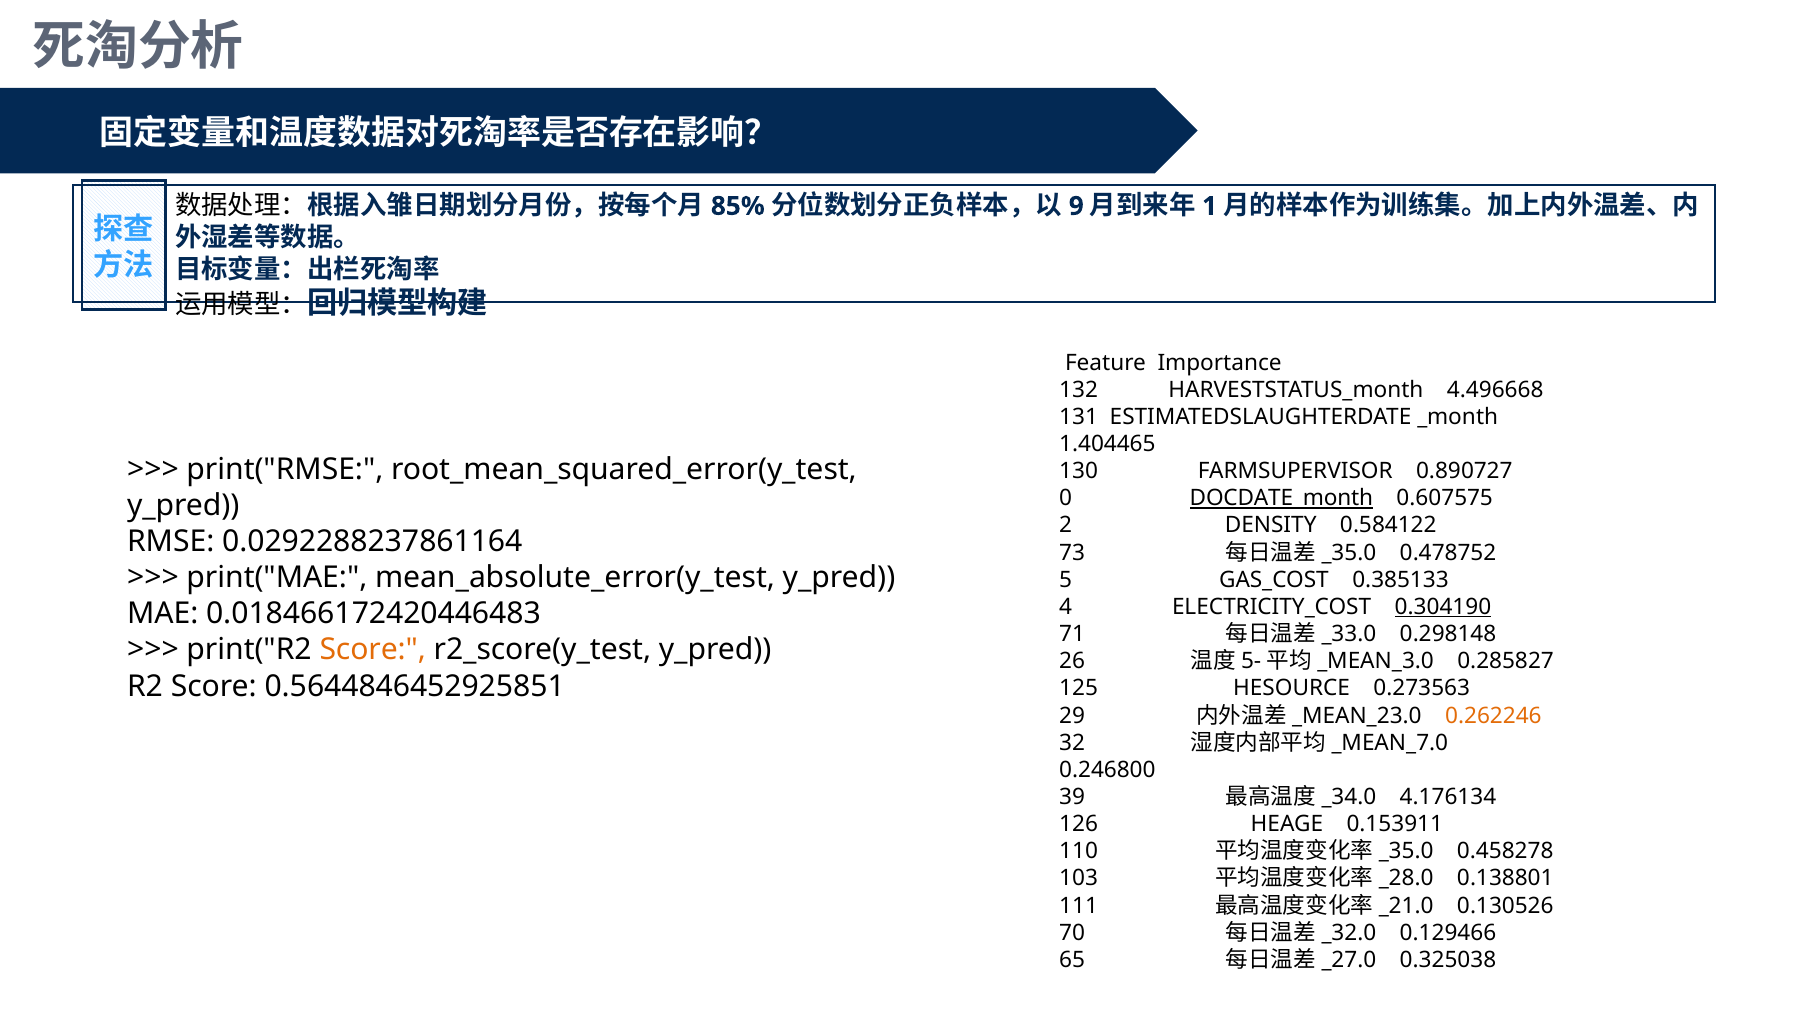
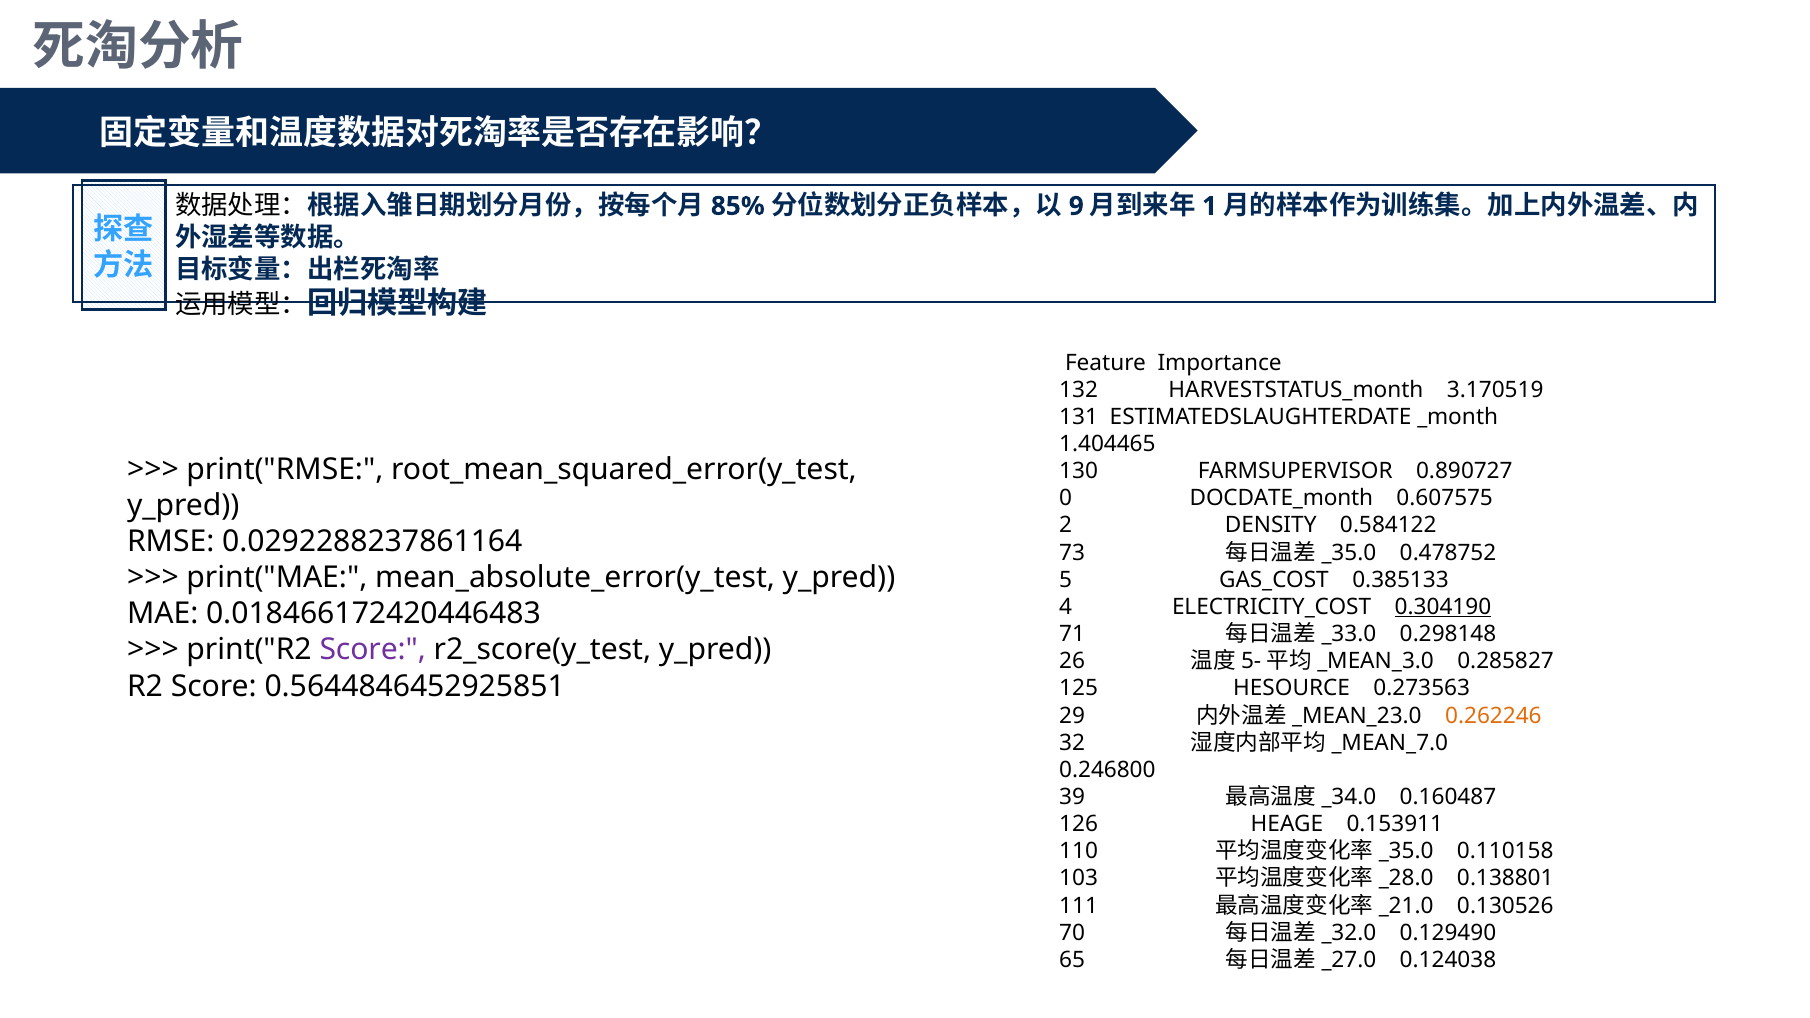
4.496668: 4.496668 -> 3.170519 (1495, 390)
DOCDATE_month underline: present -> none (1281, 498)
Score colour: orange -> purple (373, 650)
4.176134: 4.176134 -> 0.160487 (1448, 797)
0.458278: 0.458278 -> 0.110158 (1505, 851)
0.129466: 0.129466 -> 0.129490 (1448, 933)
0.325038: 0.325038 -> 0.124038 (1448, 960)
